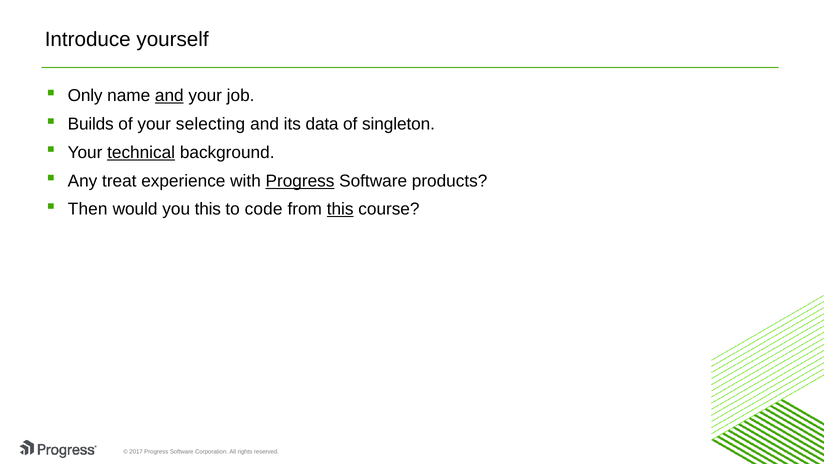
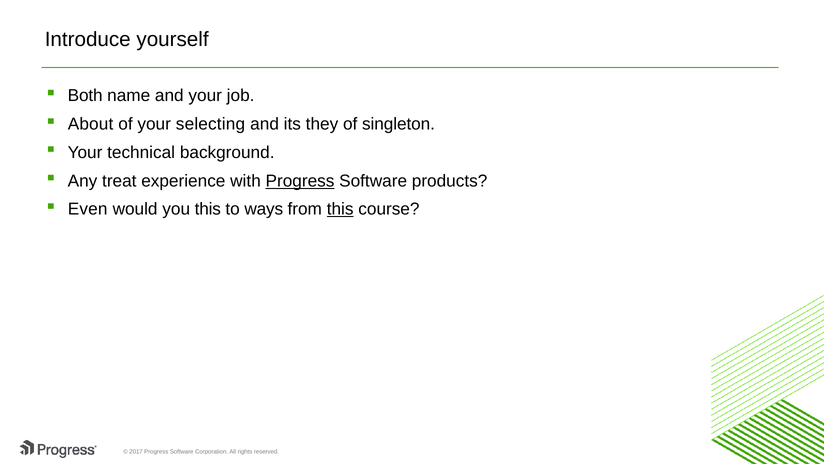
Only: Only -> Both (85, 96)
and underline: present -> none (169, 96)
Builds: Builds -> About (91, 124)
data: data -> they (322, 124)
technical underline: present -> none (141, 153)
Then: Then -> Even (88, 209)
code: code -> ways (264, 209)
